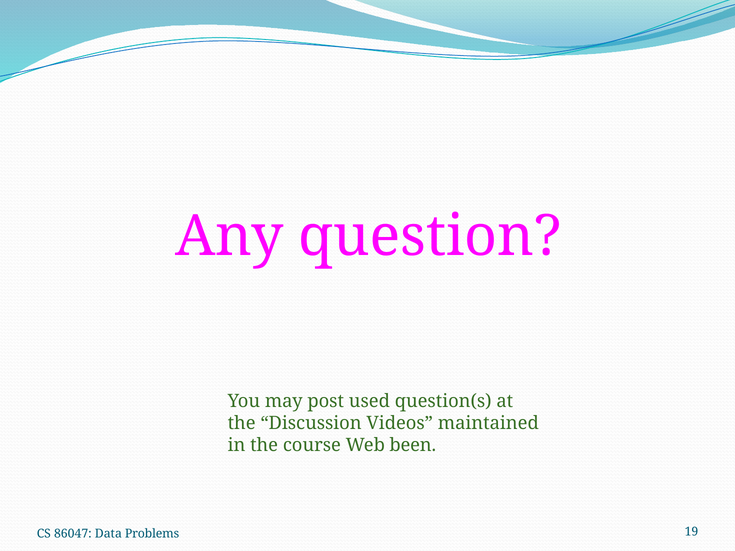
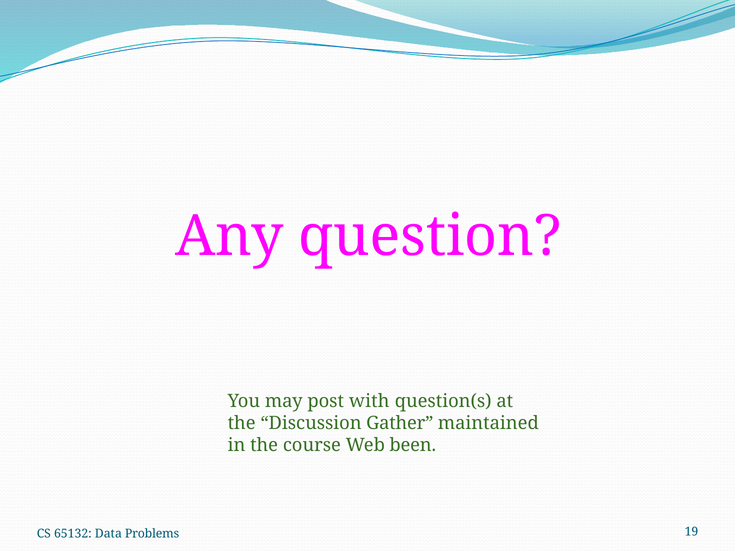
used: used -> with (369, 401)
Videos: Videos -> Gather (400, 424)
86047: 86047 -> 65132 (73, 534)
